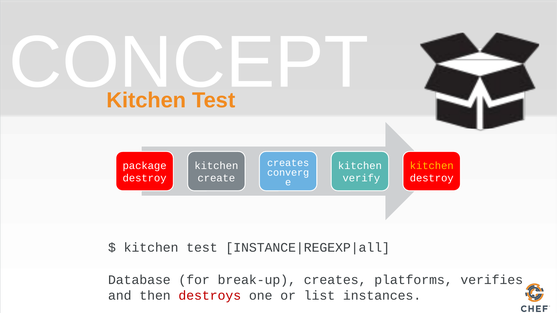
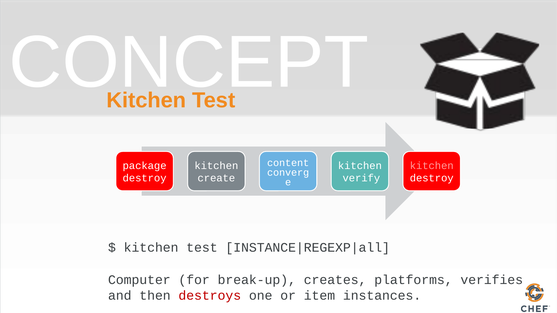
creates: creates -> content (288, 163)
kitchen colour: yellow -> pink (432, 166)
Database: Database -> Computer (139, 280)
list: list -> item (319, 296)
